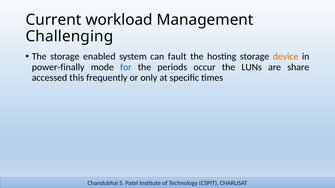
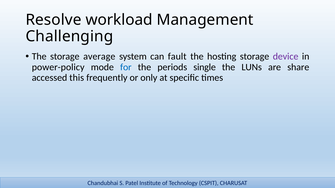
Current: Current -> Resolve (53, 20)
enabled: enabled -> average (99, 57)
device colour: orange -> purple (286, 57)
power-finally: power-finally -> power-policy (58, 67)
occur: occur -> single (205, 67)
